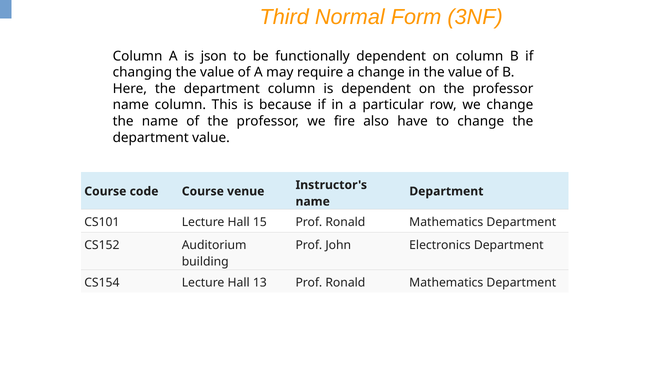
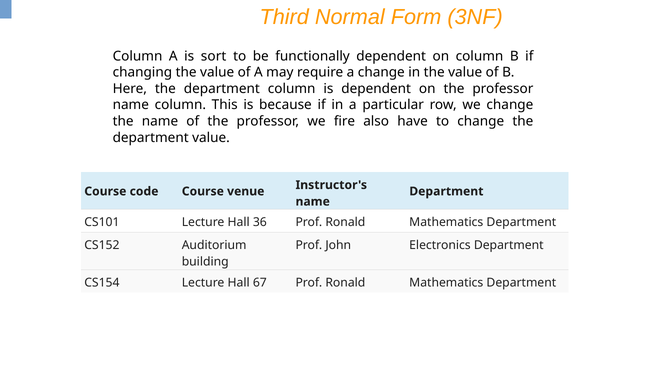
json: json -> sort (214, 56)
15: 15 -> 36 (260, 222)
13: 13 -> 67 (260, 282)
